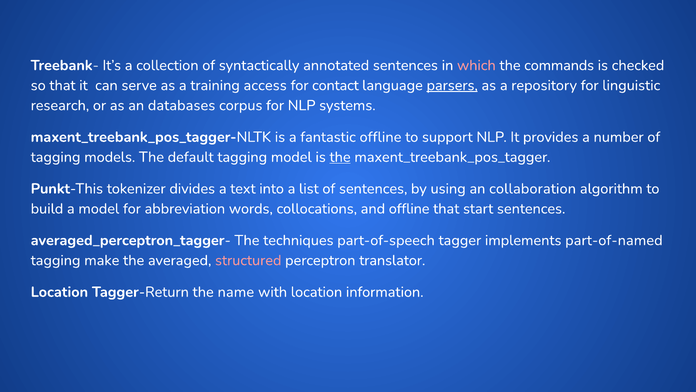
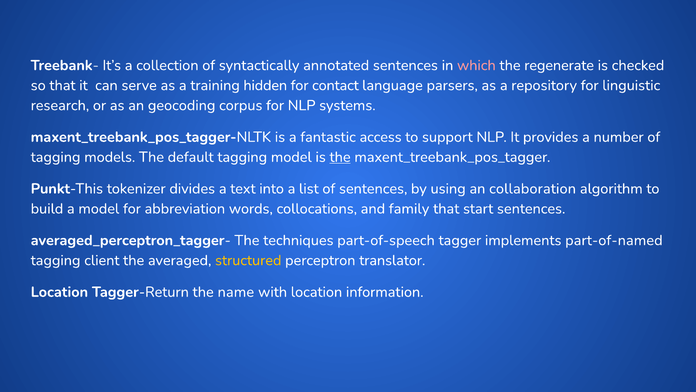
commands: commands -> regenerate (559, 65)
access: access -> hidden (265, 85)
parsers underline: present -> none (452, 85)
databases: databases -> geocoding (182, 105)
fantastic offline: offline -> access (381, 137)
and offline: offline -> family (409, 208)
make: make -> client (102, 260)
structured colour: pink -> yellow (248, 260)
